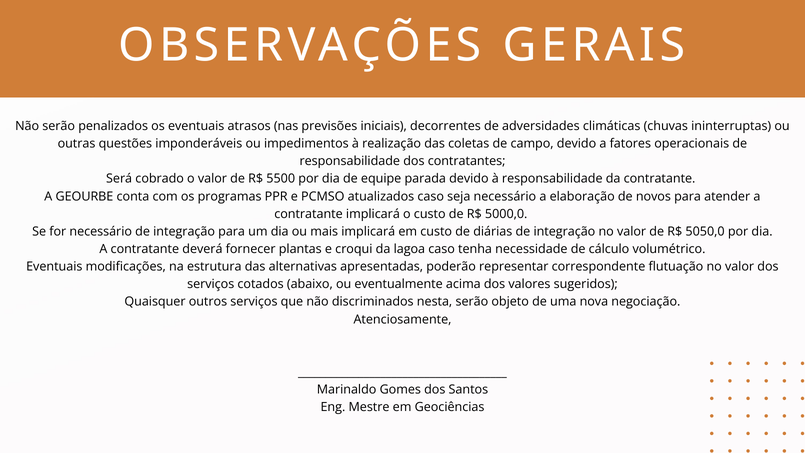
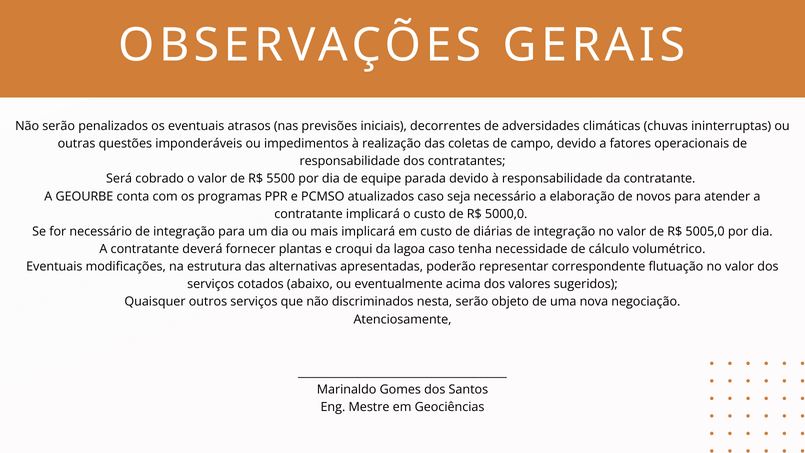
5050,0: 5050,0 -> 5005,0 (705, 231)
